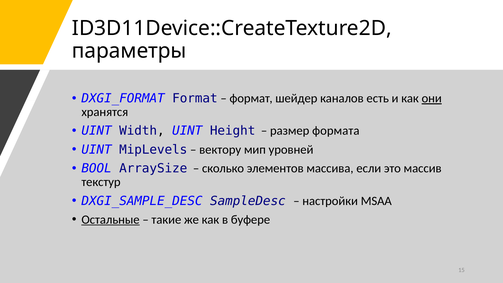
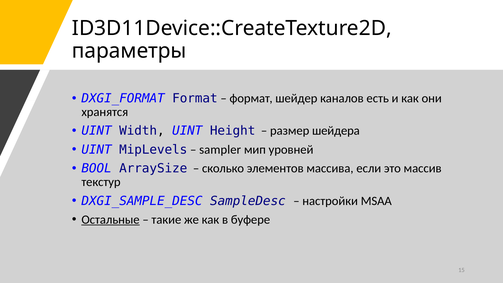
они underline: present -> none (432, 98)
формата: формата -> шейдера (336, 131)
вектору: вектору -> sampler (220, 150)
